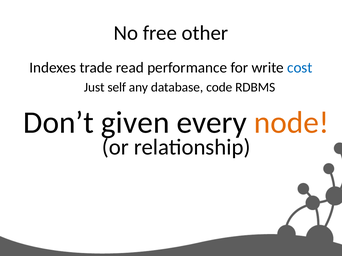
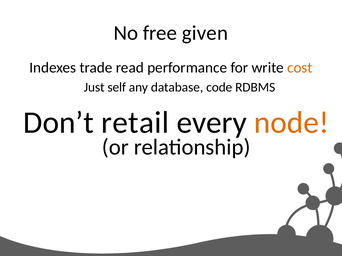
other: other -> given (205, 33)
cost colour: blue -> orange (300, 68)
given: given -> retail (135, 123)
